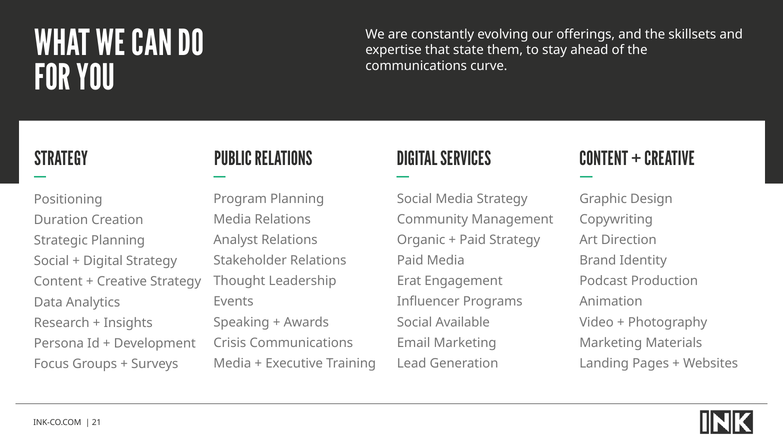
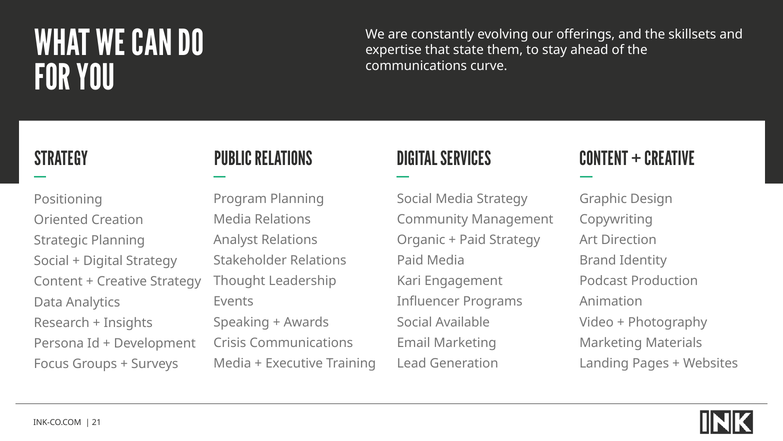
Duration: Duration -> Oriented (61, 220)
Erat: Erat -> Kari (409, 281)
